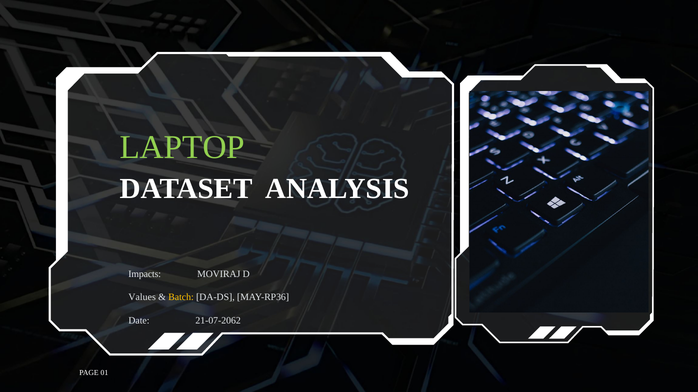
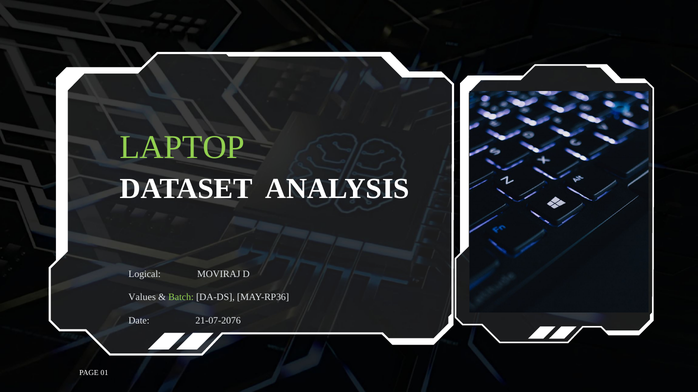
Impacts: Impacts -> Logical (145, 274)
Batch colour: yellow -> light green (181, 298)
21-07-2062: 21-07-2062 -> 21-07-2076 (218, 321)
